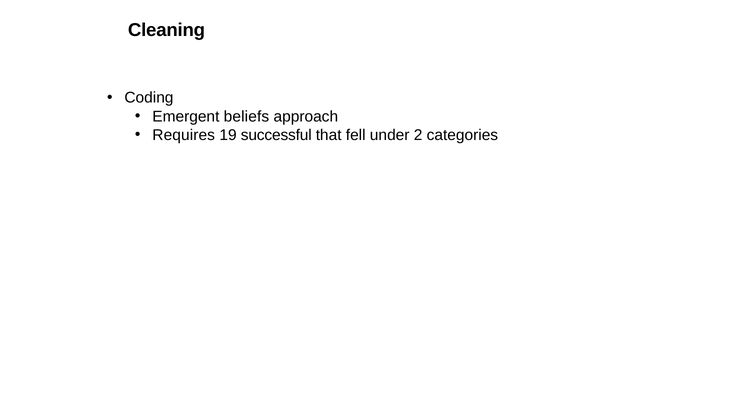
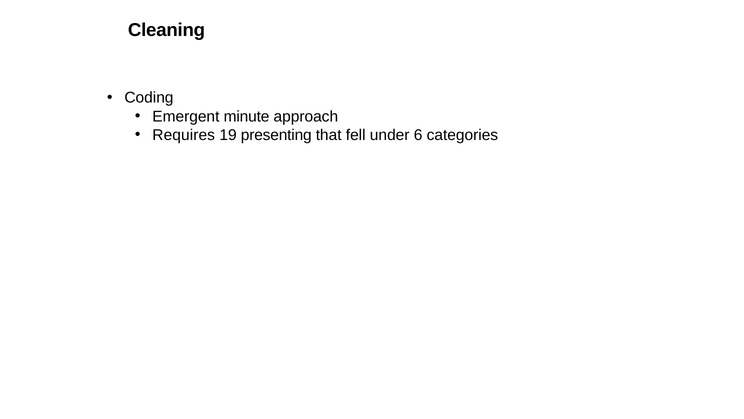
beliefs: beliefs -> minute (247, 116)
successful: successful -> presenting (276, 135)
2: 2 -> 6 (418, 135)
